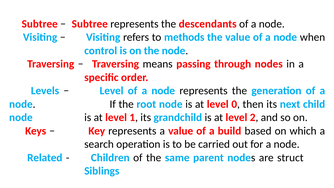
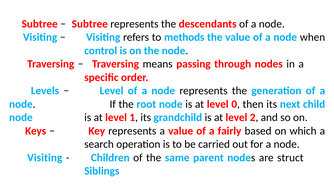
build: build -> fairly (230, 131)
Related: Related -> Visiting (45, 157)
